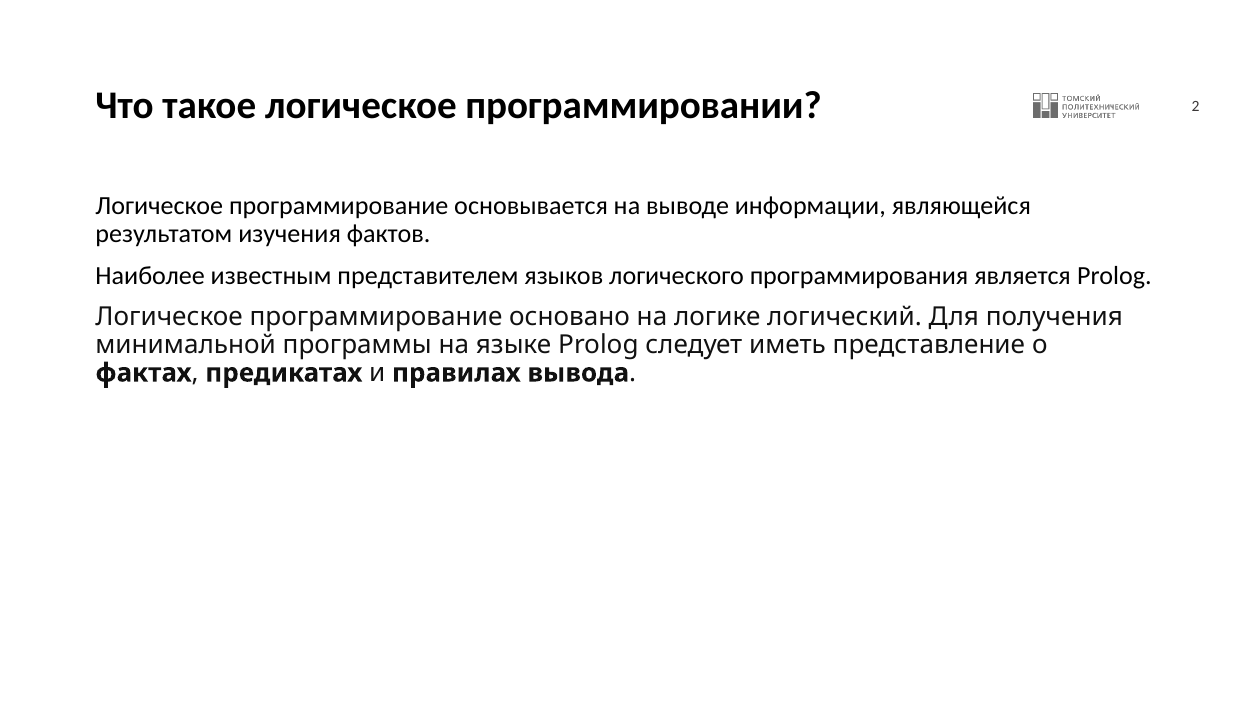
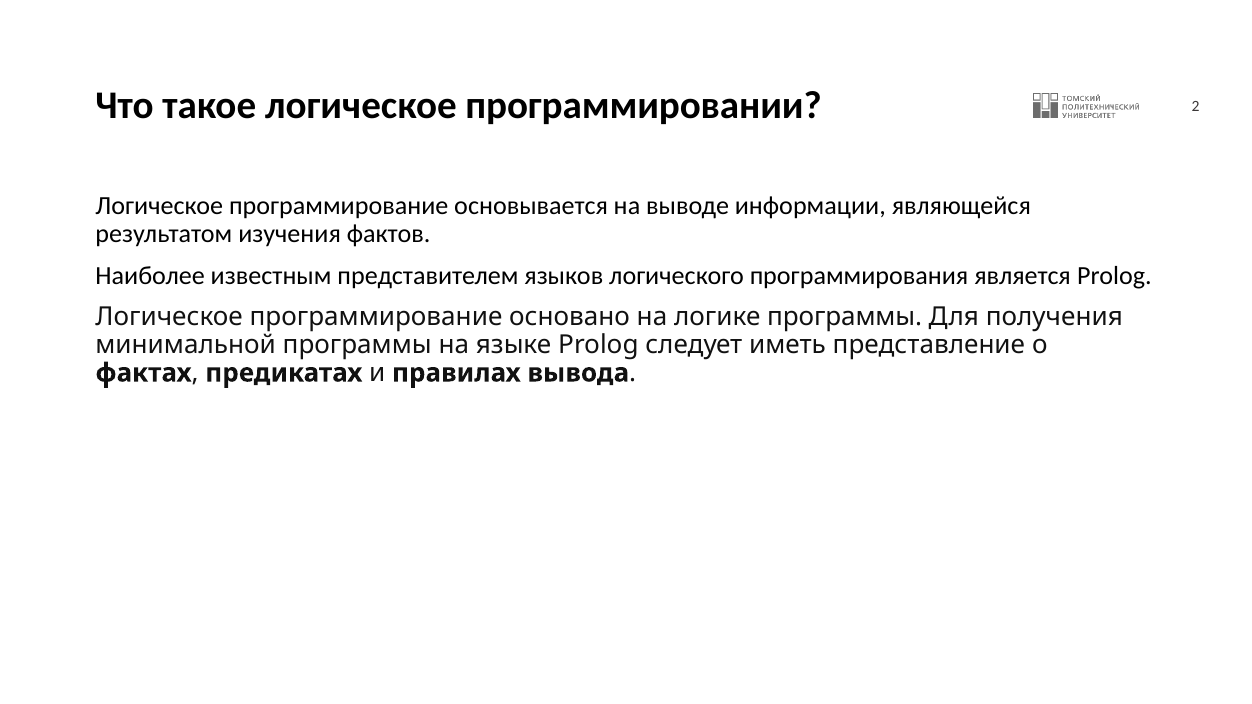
логике логический: логический -> программы (845, 317)
